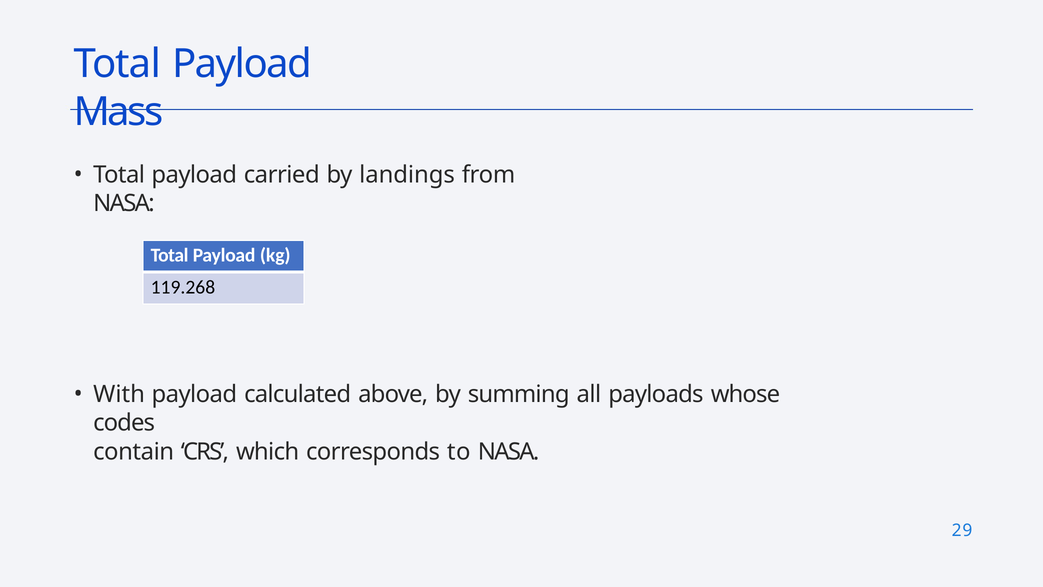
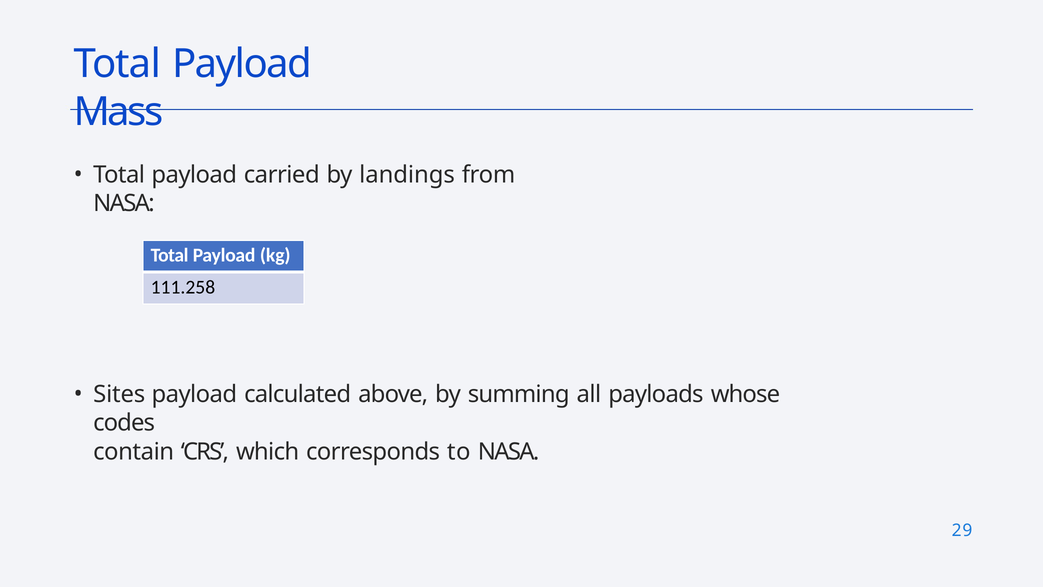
119.268: 119.268 -> 111.258 (183, 287)
With: With -> Sites (119, 394)
